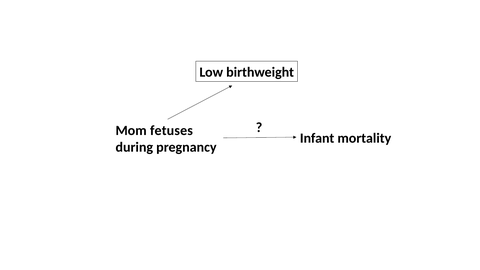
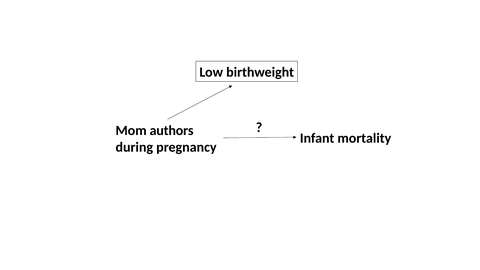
fetuses: fetuses -> authors (172, 130)
